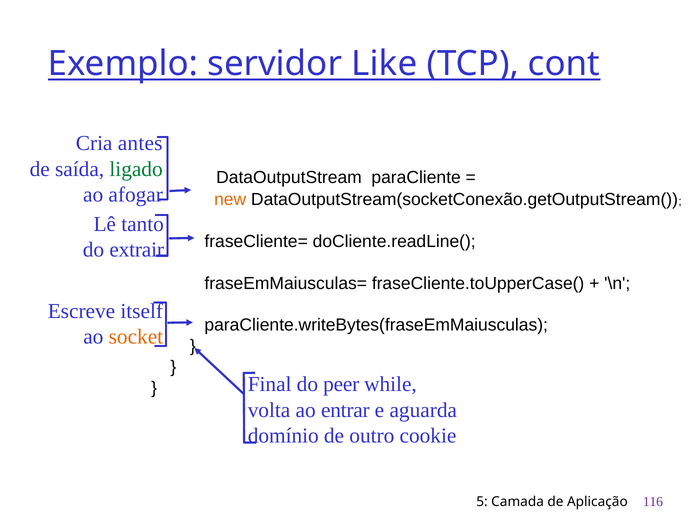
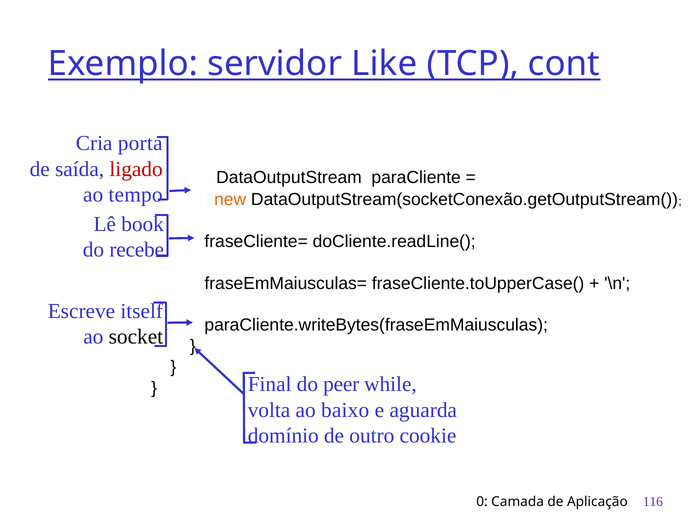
antes: antes -> porta (140, 143)
ligado colour: green -> red (136, 169)
afogar: afogar -> tempo (136, 195)
tanto: tanto -> book (143, 224)
extrair: extrair -> recebe (137, 250)
socket colour: orange -> black (136, 337)
entrar: entrar -> baixo (345, 410)
5: 5 -> 0 (482, 502)
